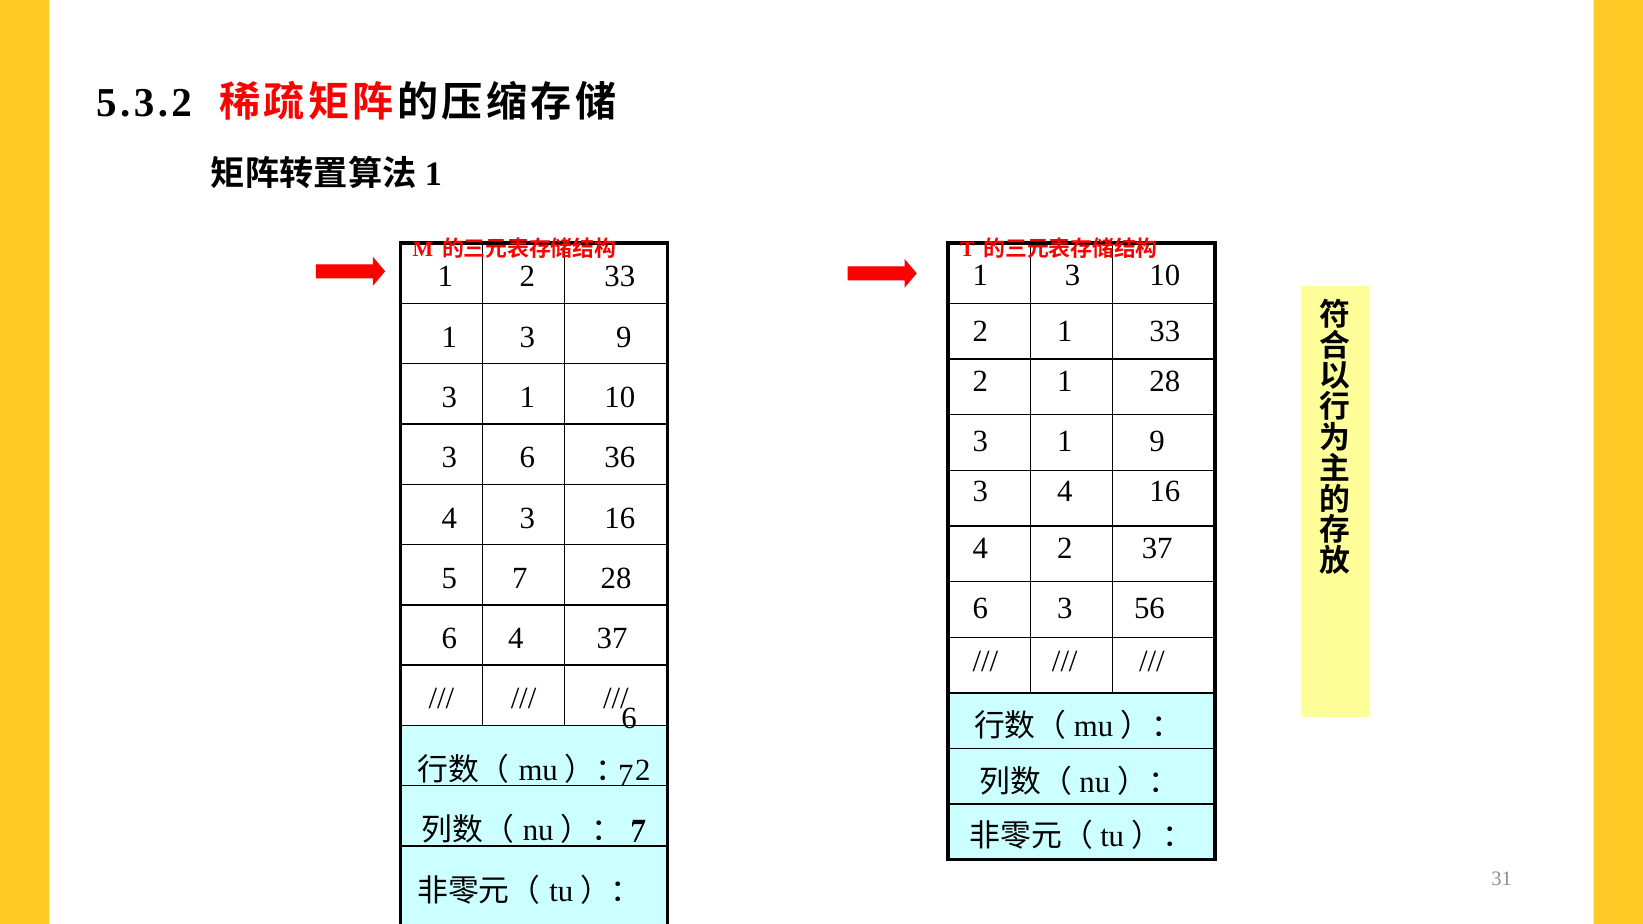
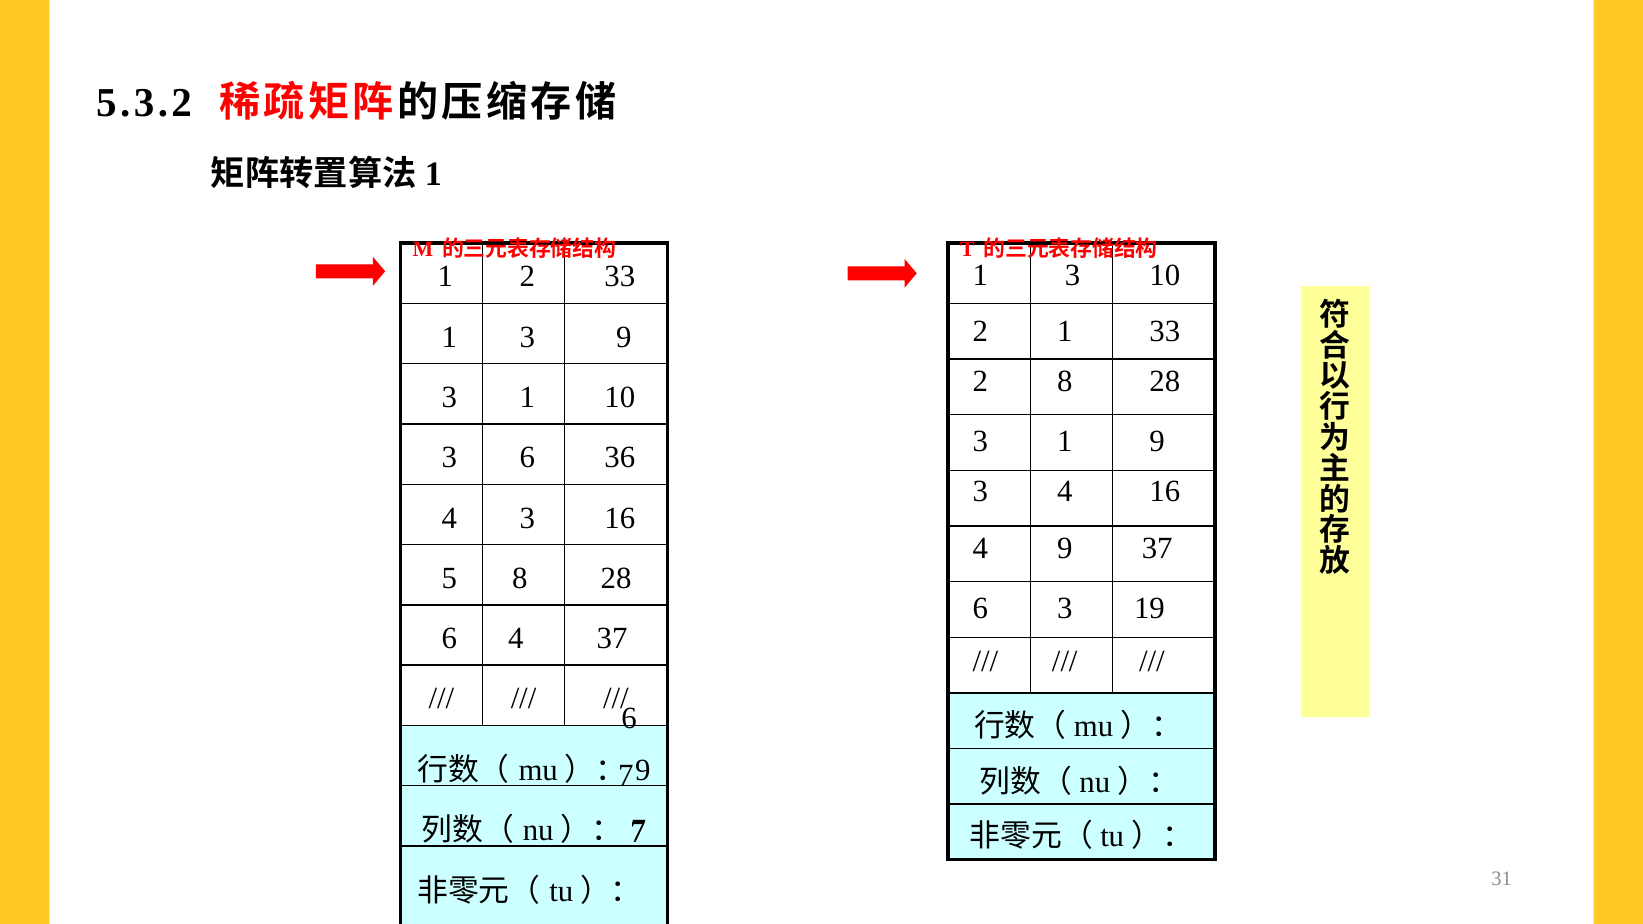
1: 1 -> 8 (1065, 382)
4 2: 2 -> 9 (1065, 549)
5 7: 7 -> 8 (520, 578)
56: 56 -> 19 (1149, 609)
2: 2 -> 9 (643, 771)
